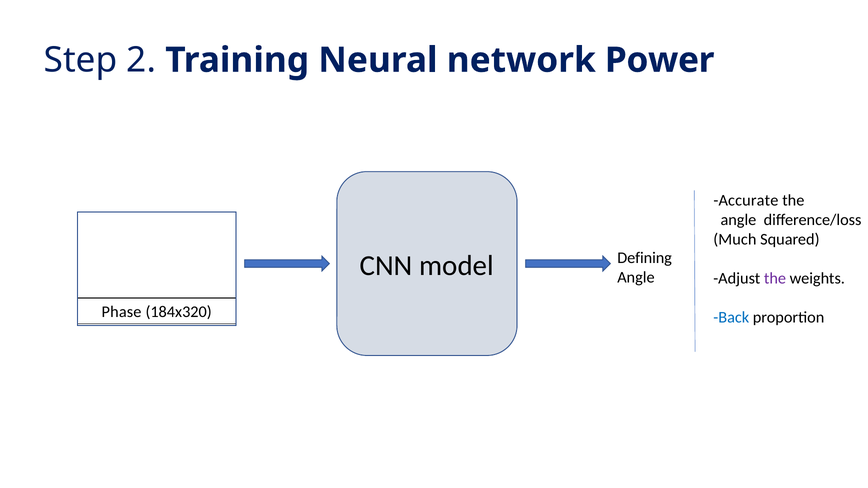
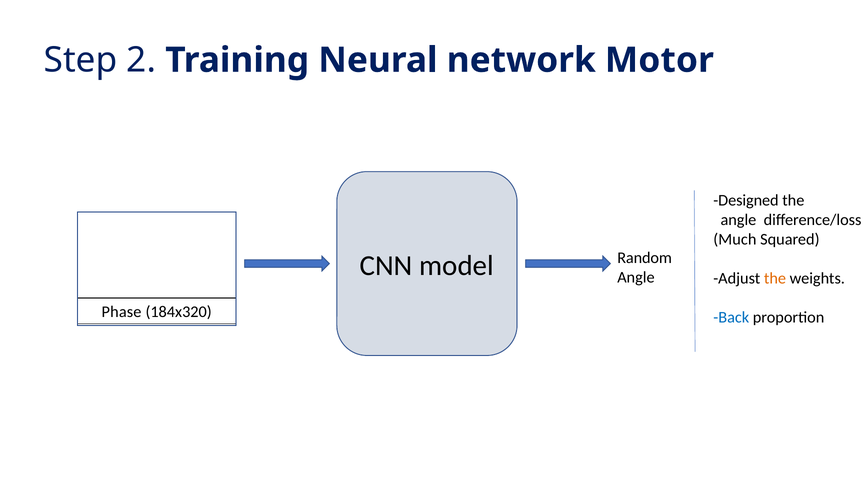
Power: Power -> Motor (659, 60)
Accurate: Accurate -> Designed (746, 200)
Defining: Defining -> Random (645, 258)
the colour: purple -> orange (775, 278)
